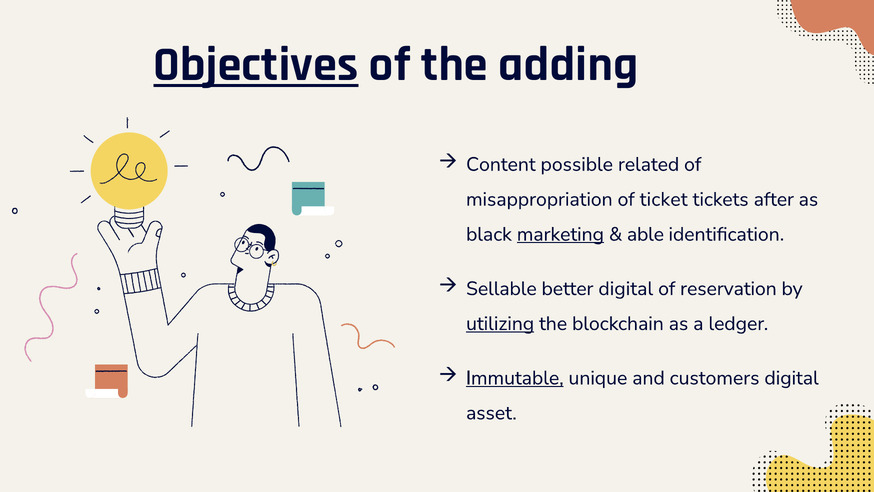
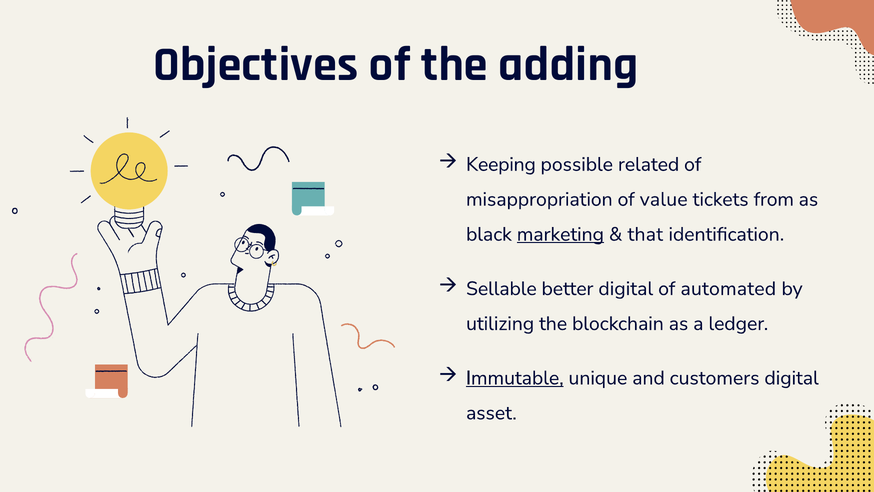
Objectives underline: present -> none (256, 64)
Content: Content -> Keeping (501, 164)
ticket: ticket -> value (664, 199)
after: after -> from (774, 199)
able: able -> that (645, 234)
reservation: reservation -> automated (728, 288)
utilizing underline: present -> none (500, 323)
